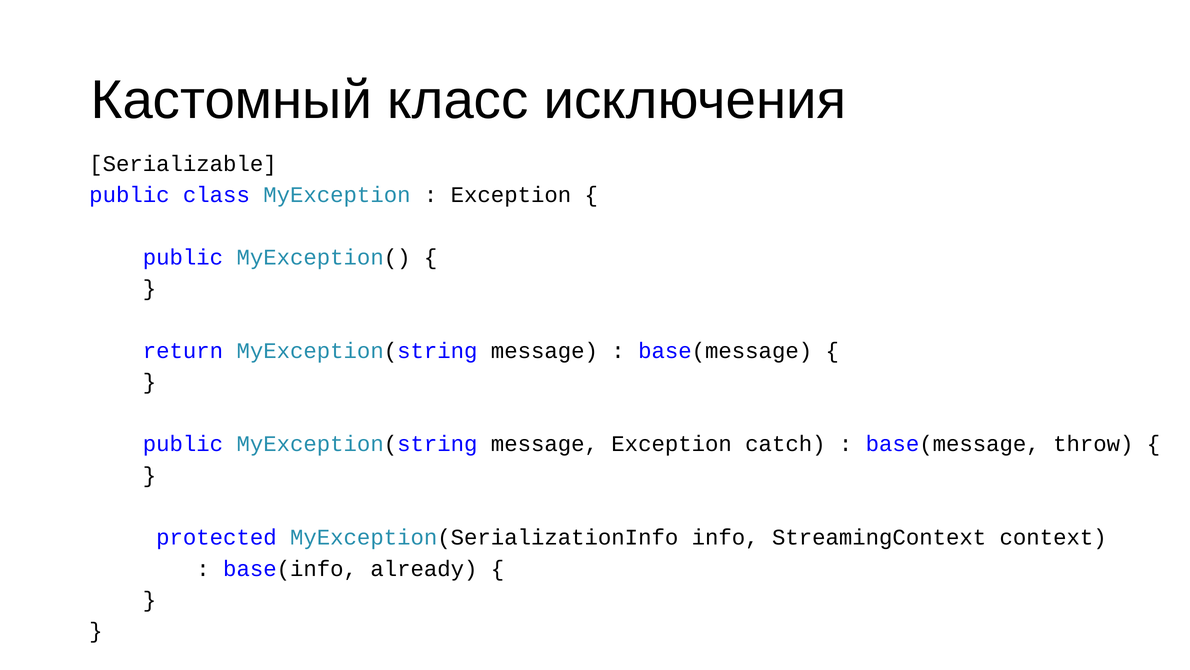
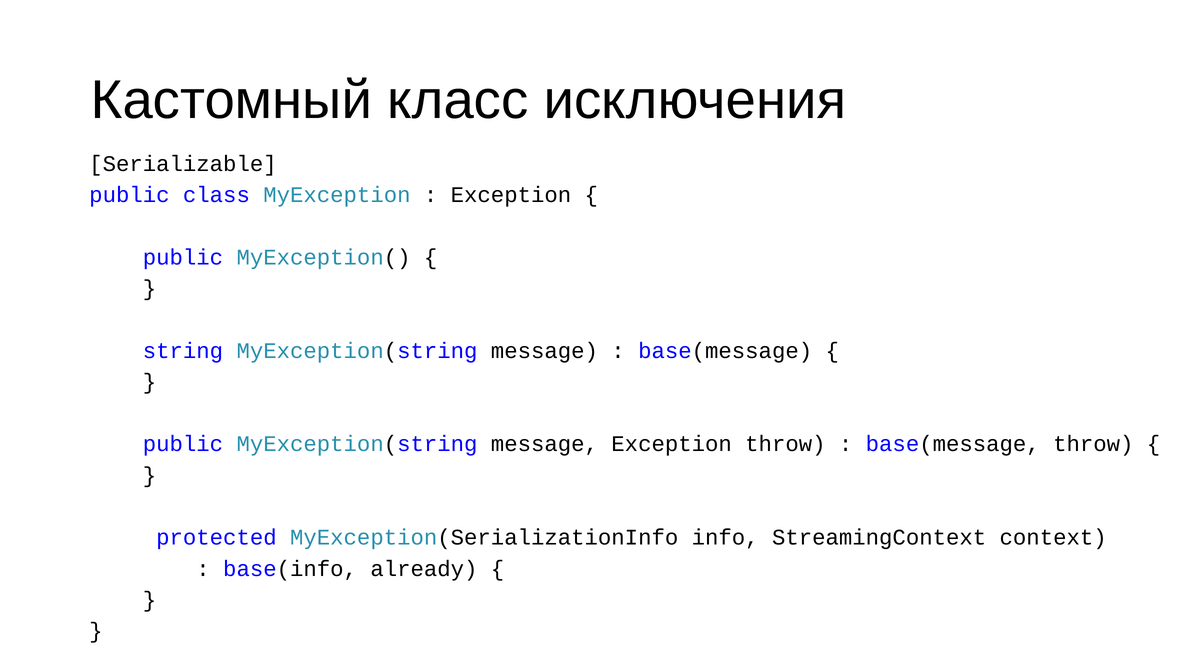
return: return -> string (183, 350)
Exception catch: catch -> throw (785, 444)
